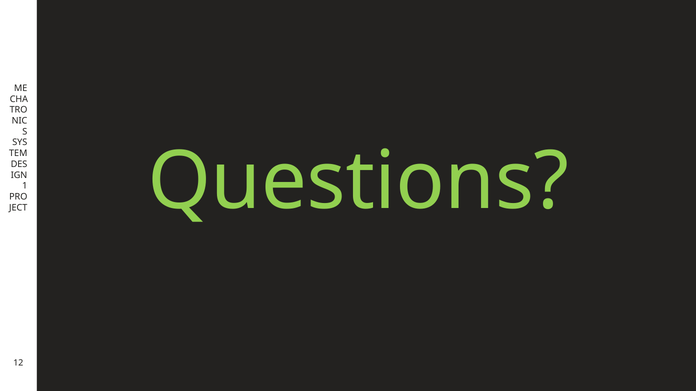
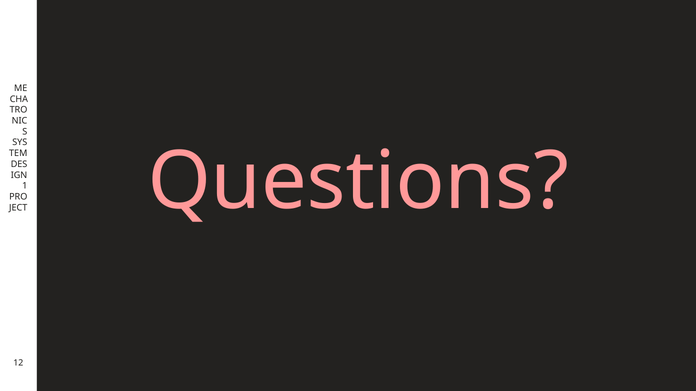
Questions colour: light green -> pink (358, 182)
